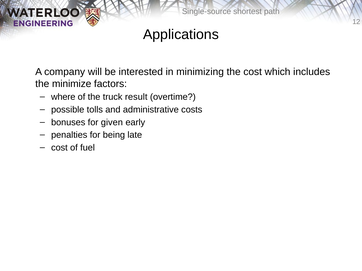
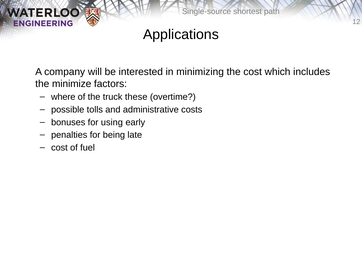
result: result -> these (136, 97)
given: given -> using (112, 123)
